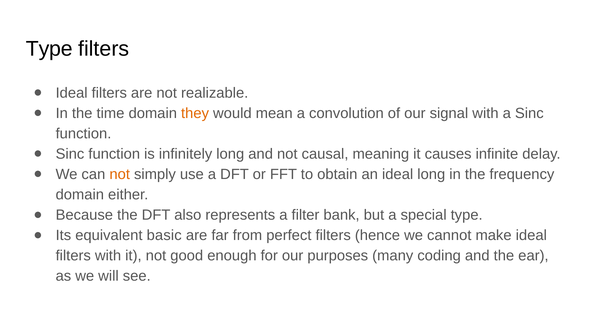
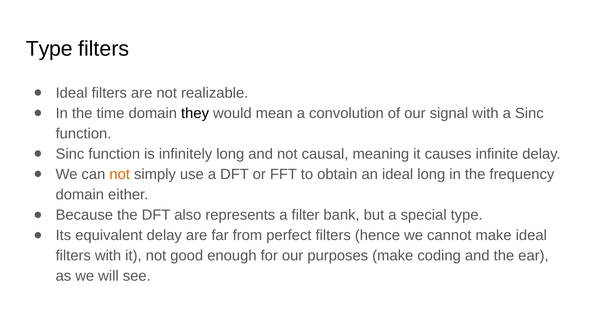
they colour: orange -> black (195, 113)
equivalent basic: basic -> delay (164, 236)
purposes many: many -> make (393, 256)
